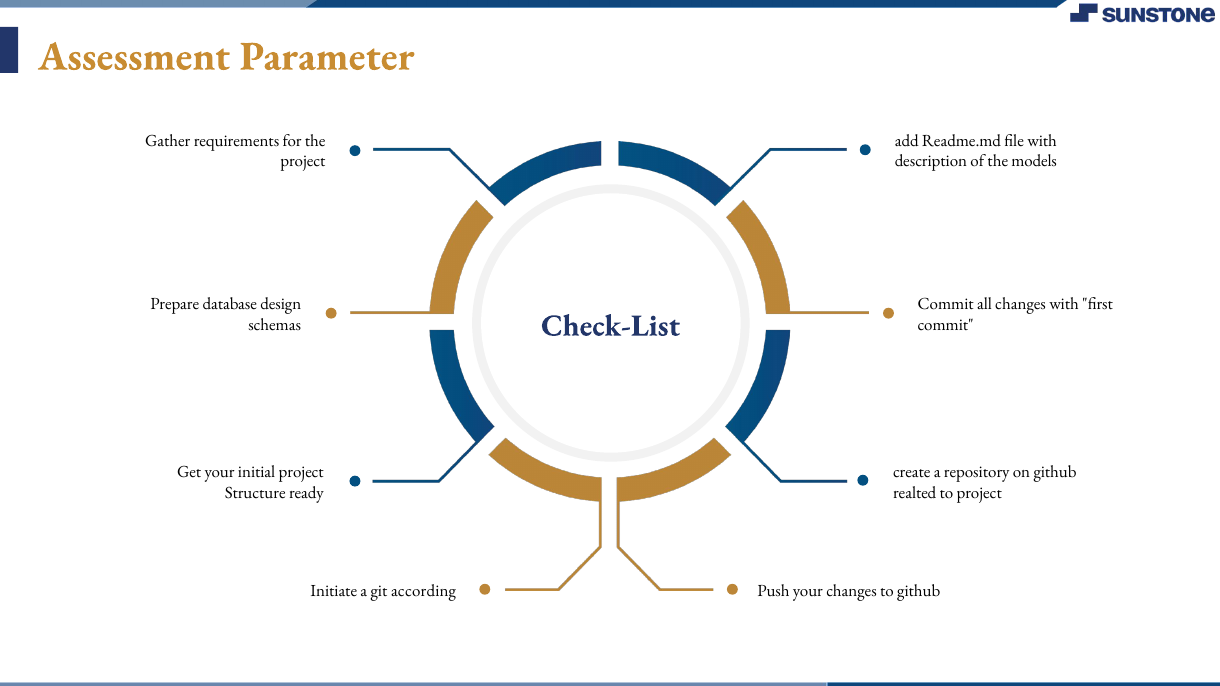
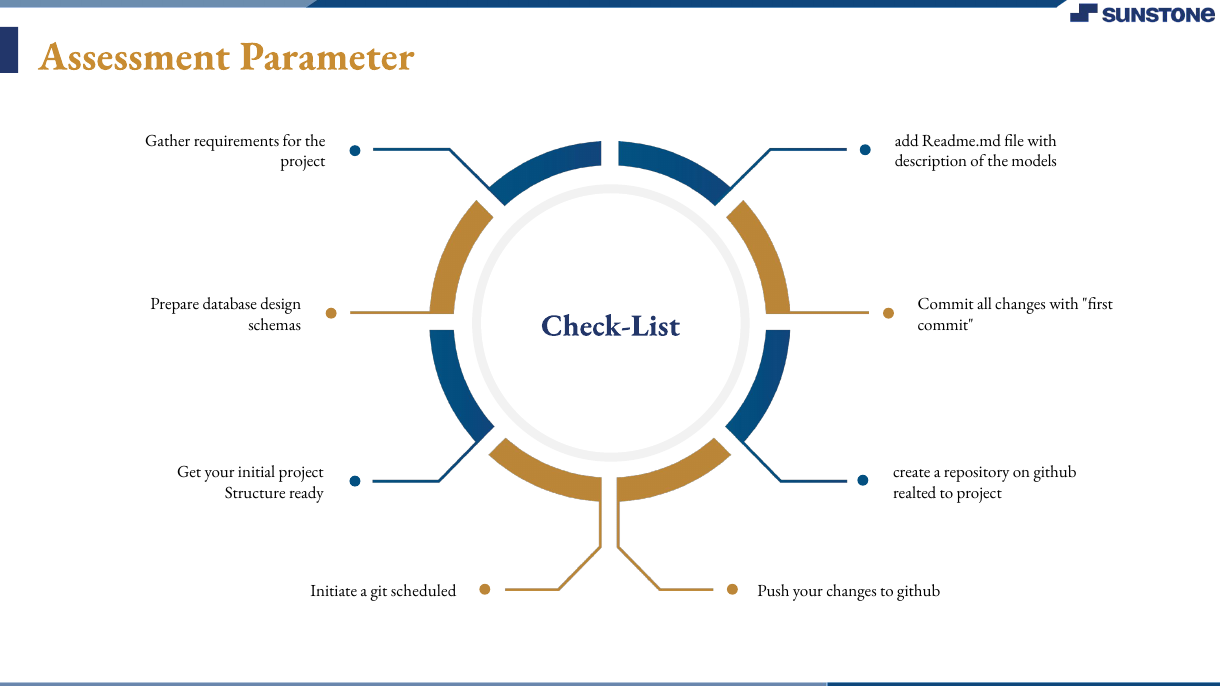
according: according -> scheduled (424, 591)
